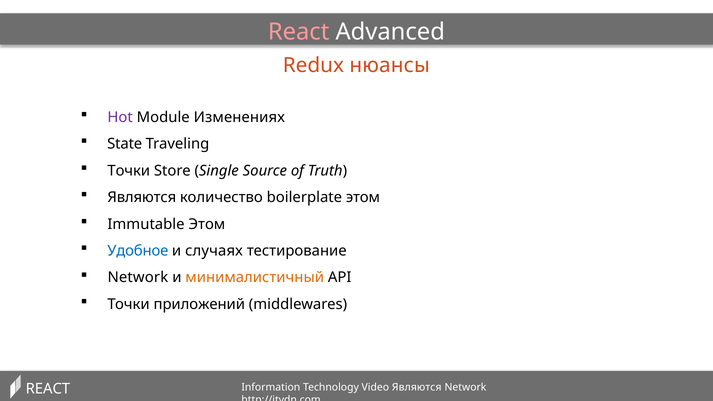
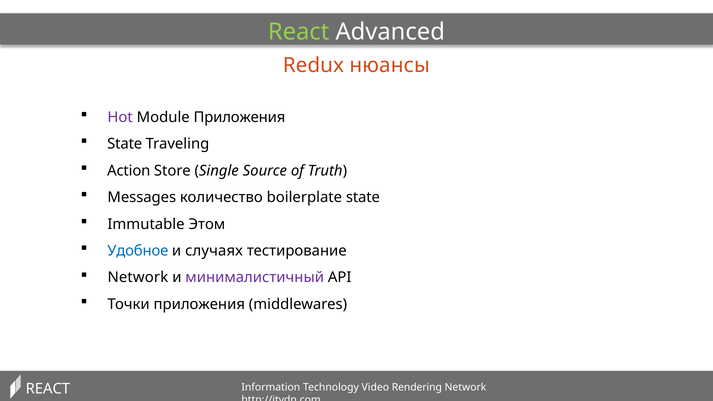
React colour: pink -> light green (299, 32)
Module Изменениях: Изменениях -> Приложения (239, 117)
Точки: Точки -> Action (129, 171)
Являются: Являются -> Messages (142, 197)
boilerplate этом: этом -> state (363, 197)
минималистичный colour: orange -> purple (255, 278)
Точки приложений: приложений -> приложения (199, 304)
Video Являются: Являются -> Rendering (417, 387)
